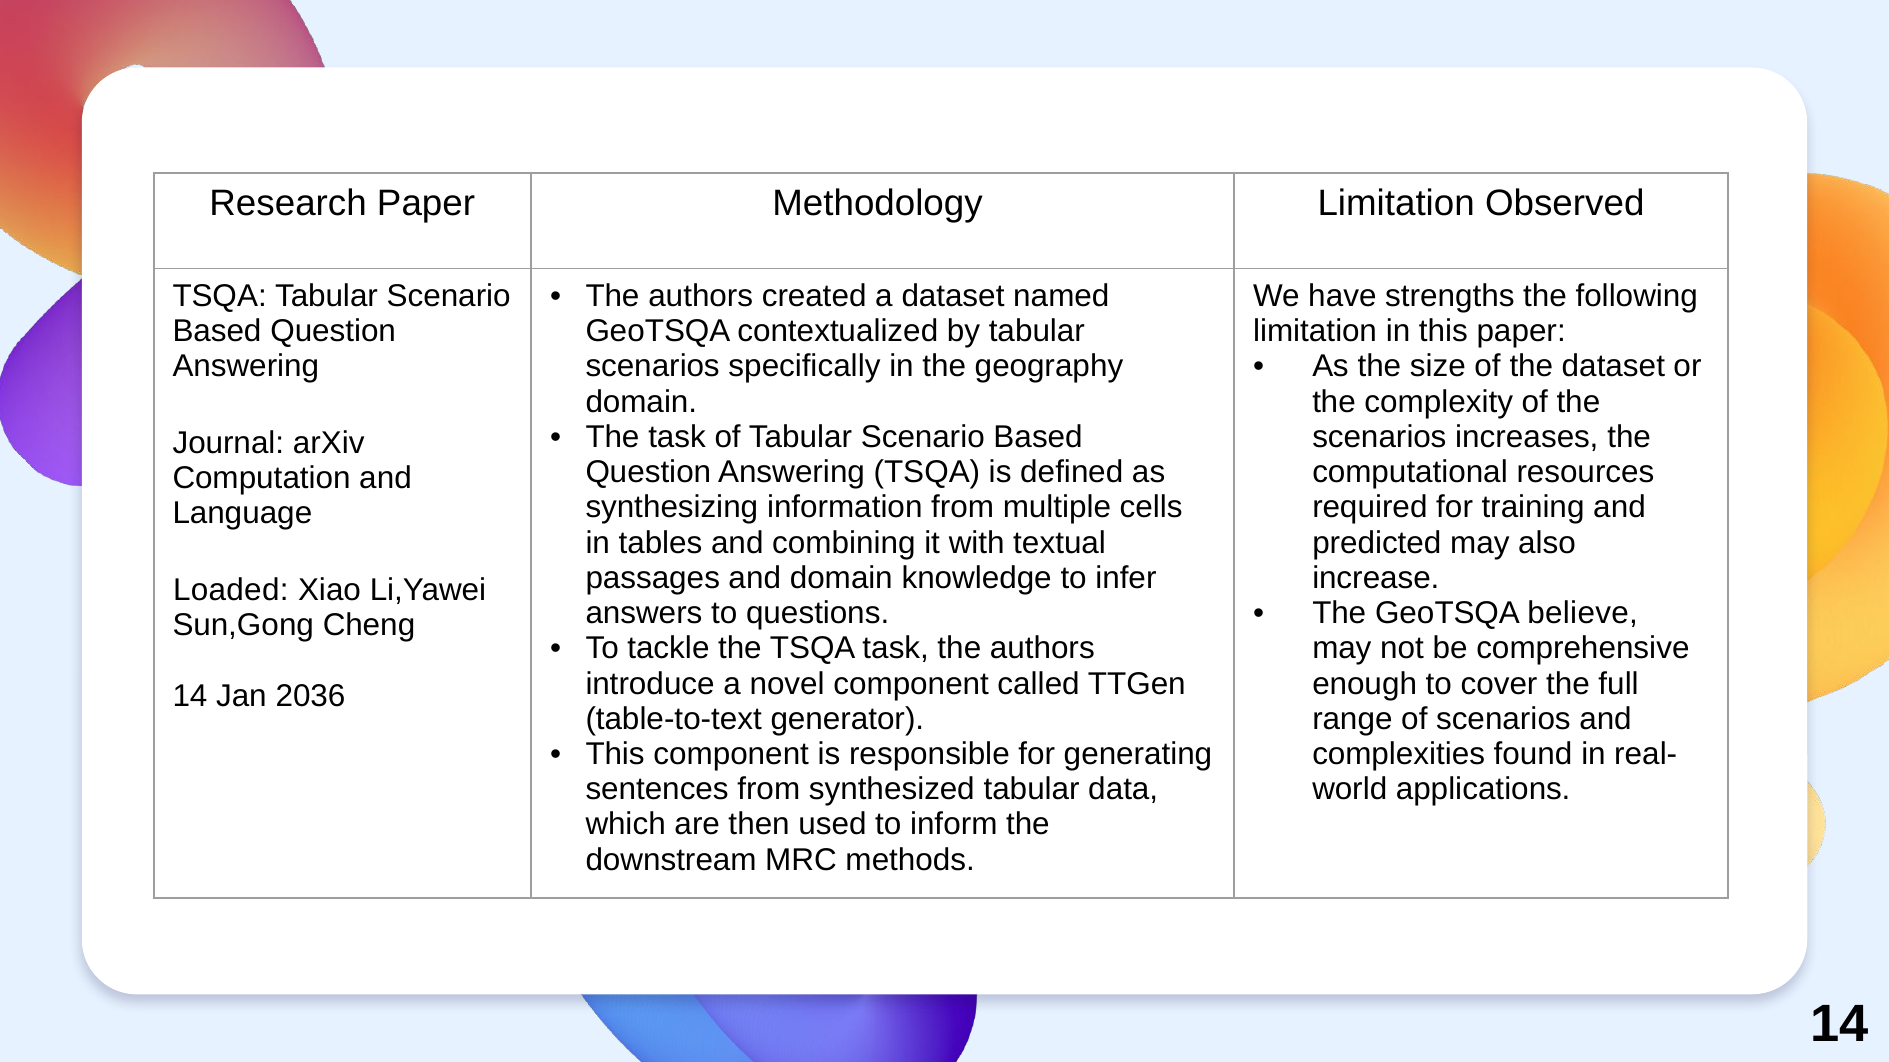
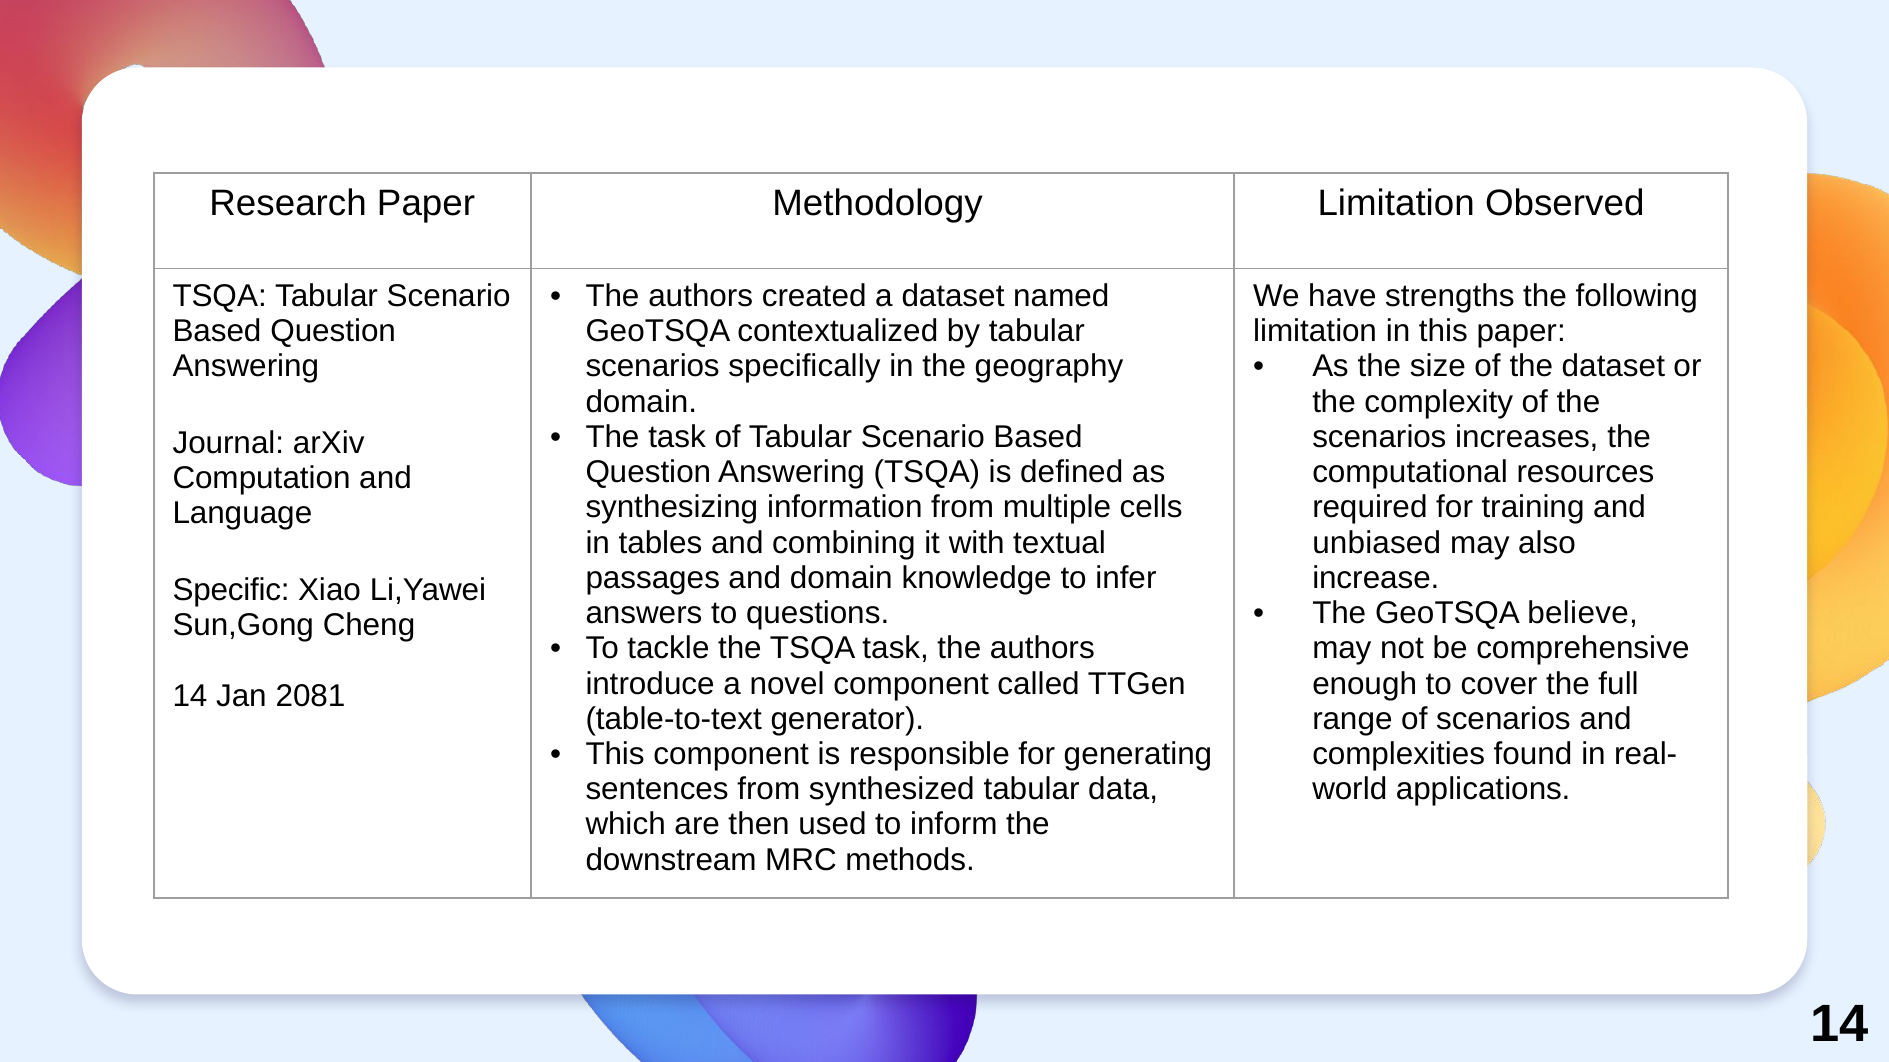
predicted: predicted -> unbiased (1377, 543)
Loaded: Loaded -> Specific (231, 590)
2036: 2036 -> 2081 (310, 696)
